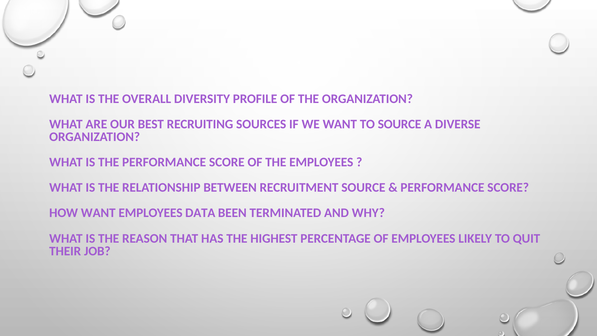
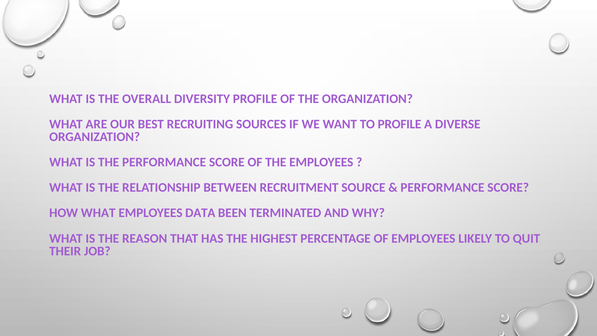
TO SOURCE: SOURCE -> PROFILE (400, 124)
HOW WANT: WANT -> WHAT (98, 213)
